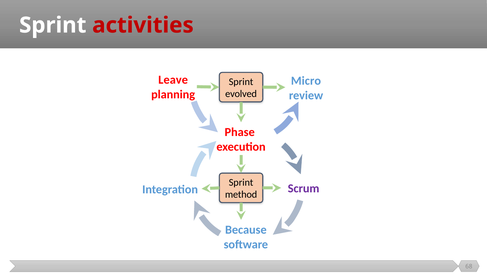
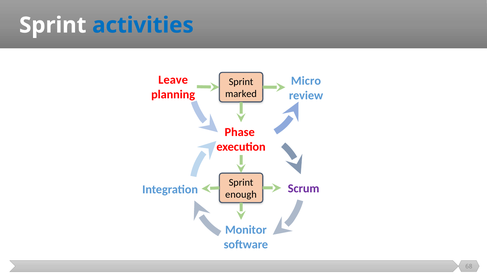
activities colour: red -> blue (143, 25)
evolved: evolved -> marked (241, 94)
method: method -> enough (241, 195)
Because: Because -> Monitor (246, 230)
